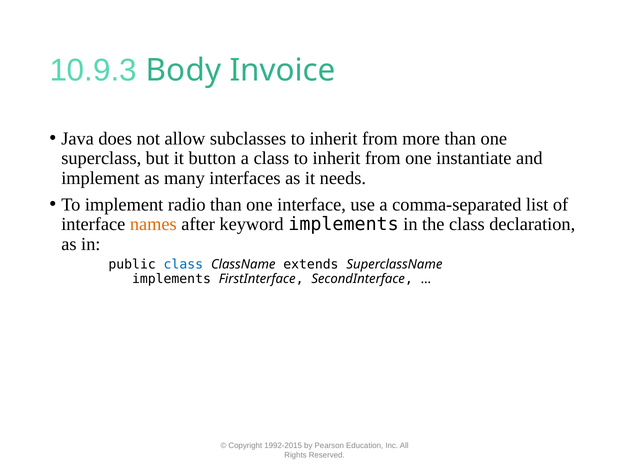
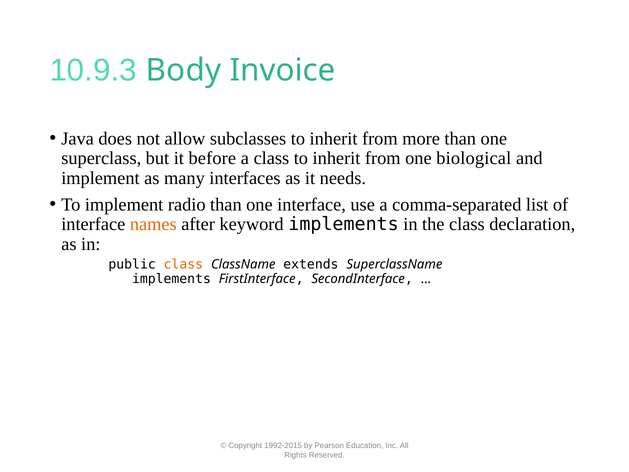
button: button -> before (212, 158)
instantiate: instantiate -> biological (474, 158)
class colour: blue -> orange (183, 264)
